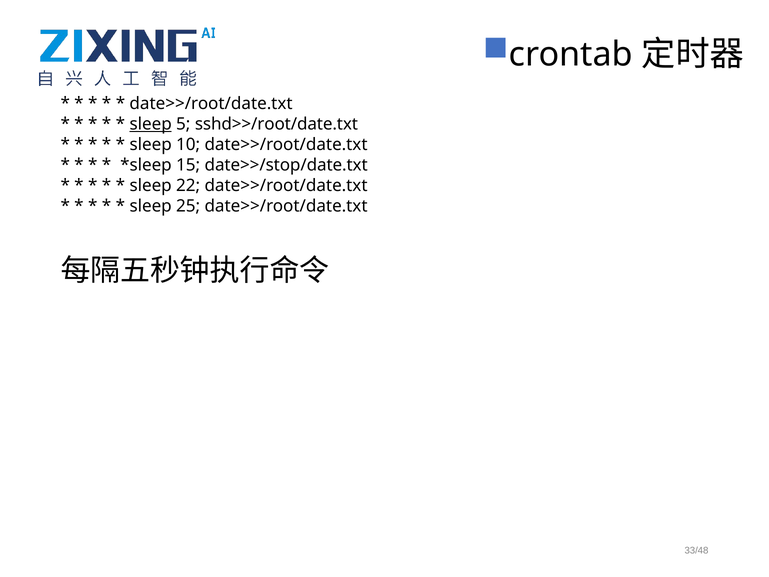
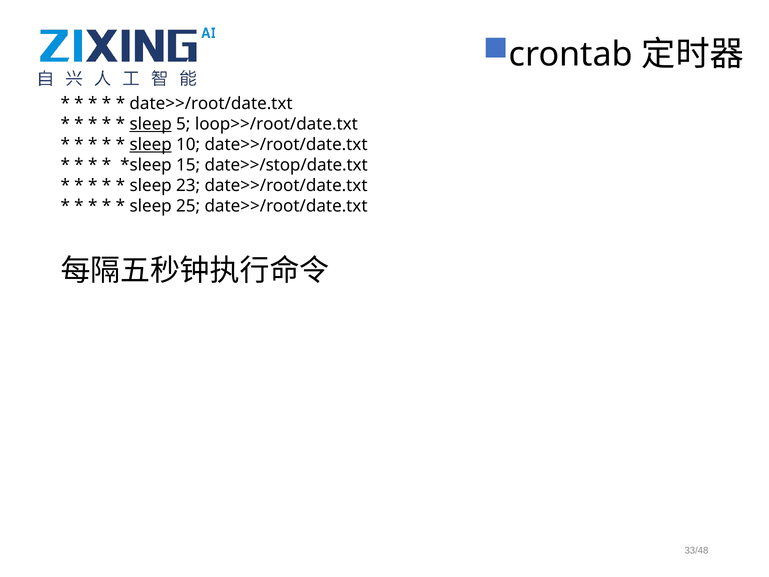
sshd>>/root/date.txt: sshd>>/root/date.txt -> loop>>/root/date.txt (276, 124)
sleep underline: none -> present (151, 145)
22: 22 -> 23 (188, 186)
